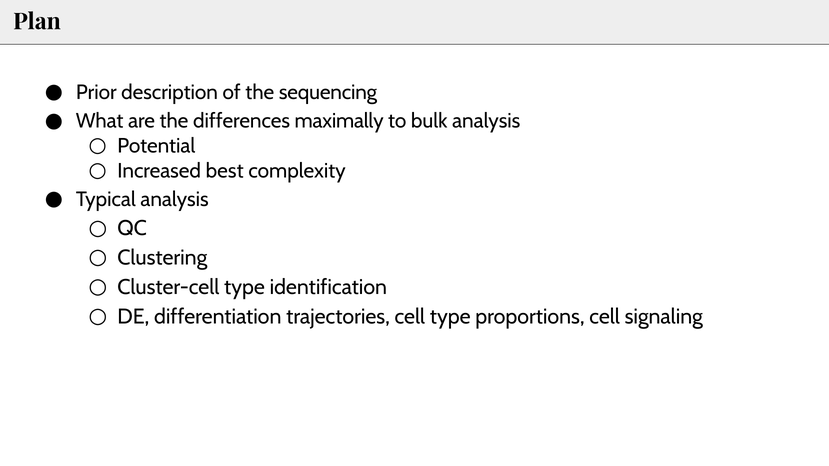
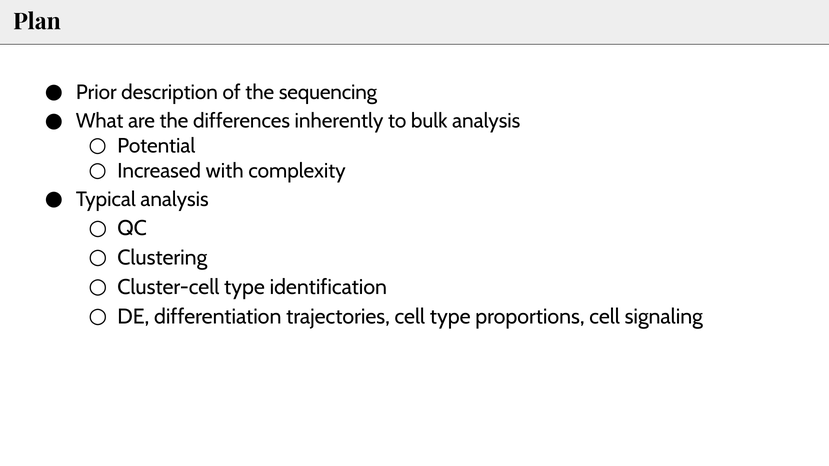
maximally: maximally -> inherently (339, 121)
best: best -> with (225, 171)
